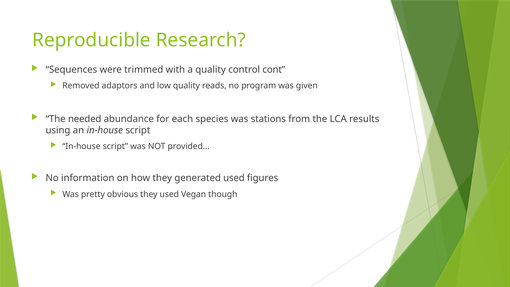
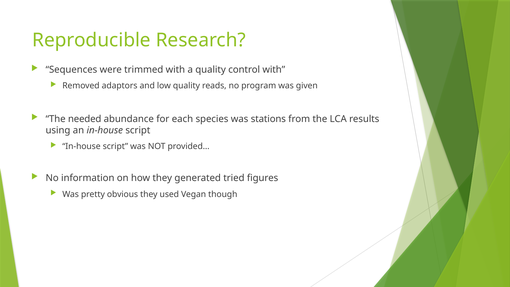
control cont: cont -> with (274, 70)
generated used: used -> tried (234, 178)
